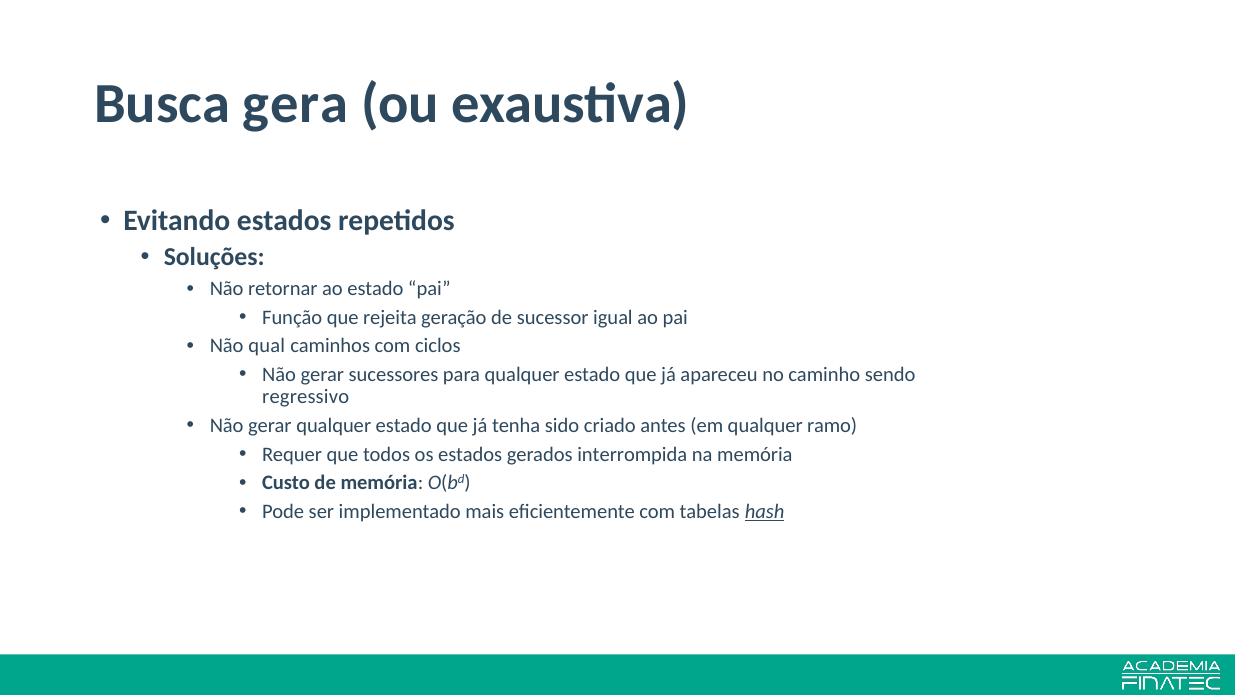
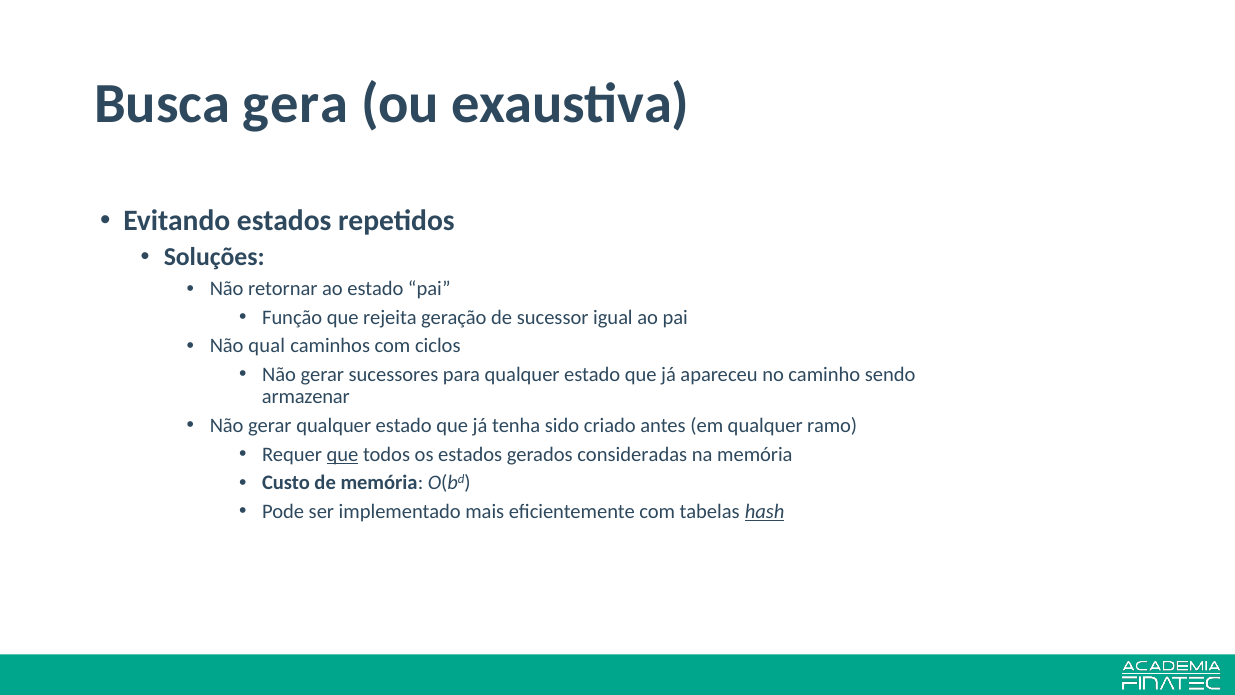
regressivo: regressivo -> armazenar (306, 397)
que underline: none -> present (343, 454)
interrompida: interrompida -> consideradas (632, 454)
